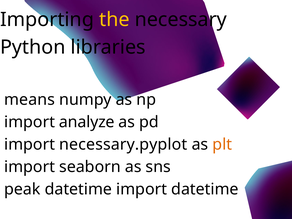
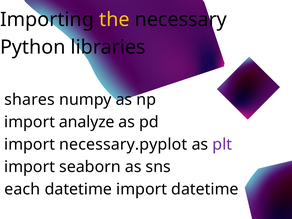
means: means -> shares (30, 100)
plt colour: orange -> purple (222, 144)
peak: peak -> each (22, 189)
